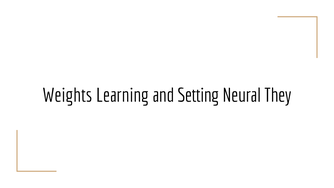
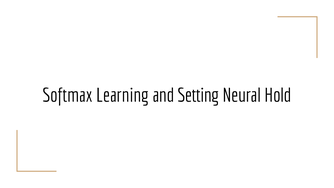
Weights: Weights -> Softmax (67, 95)
They: They -> Hold (278, 95)
